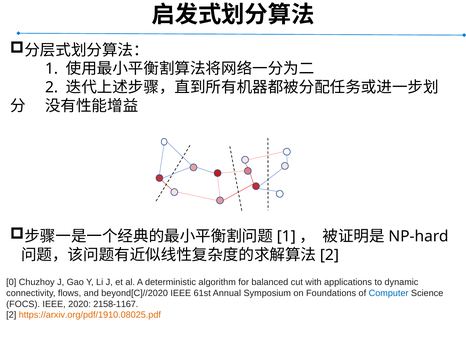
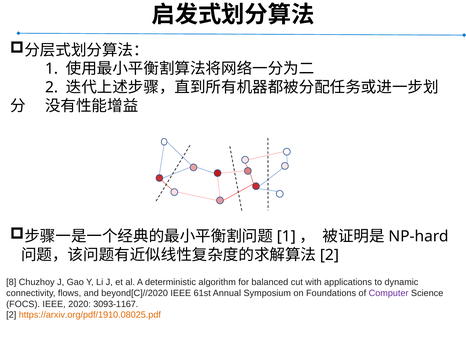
0: 0 -> 8 (11, 283)
Computer colour: blue -> purple (389, 294)
2158-1167: 2158-1167 -> 3093-1167 (116, 304)
